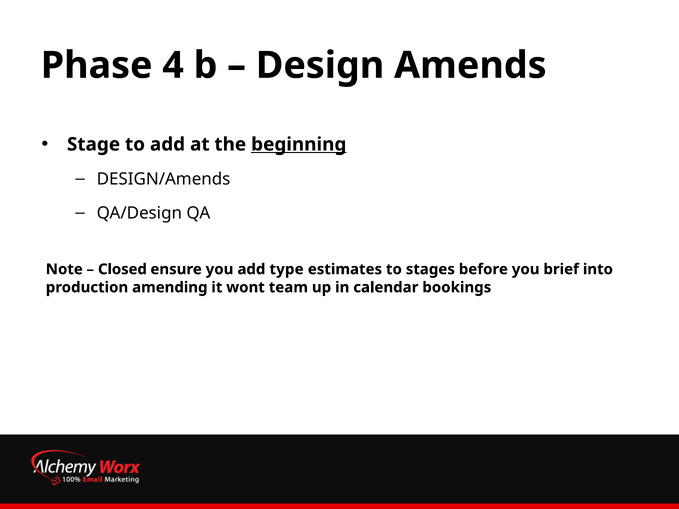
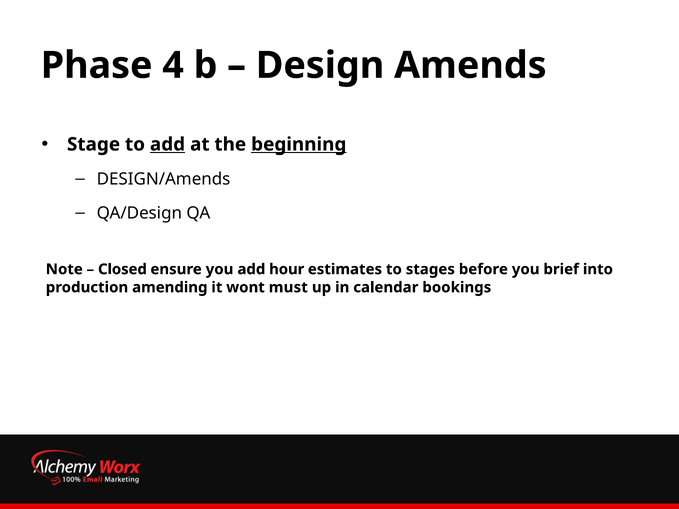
add underline: none -> present (168, 144)
type: type -> hour (287, 269)
team: team -> must (288, 288)
